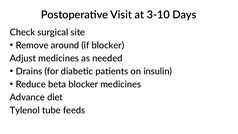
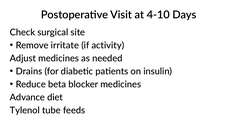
3-10: 3-10 -> 4-10 (158, 15)
around: around -> irritate (65, 45)
if blocker: blocker -> activity (108, 45)
